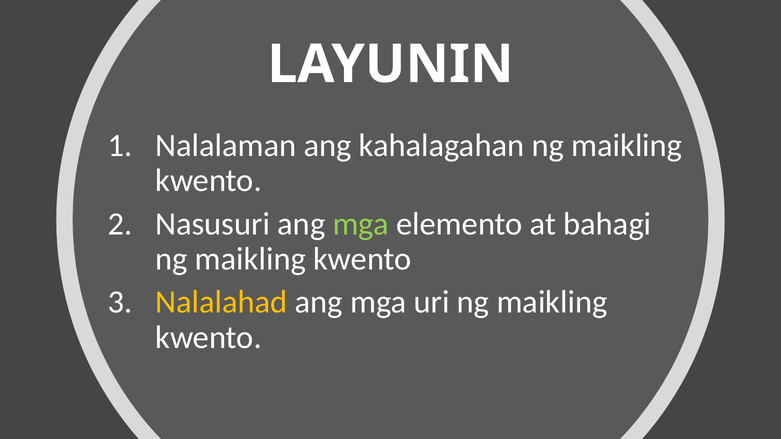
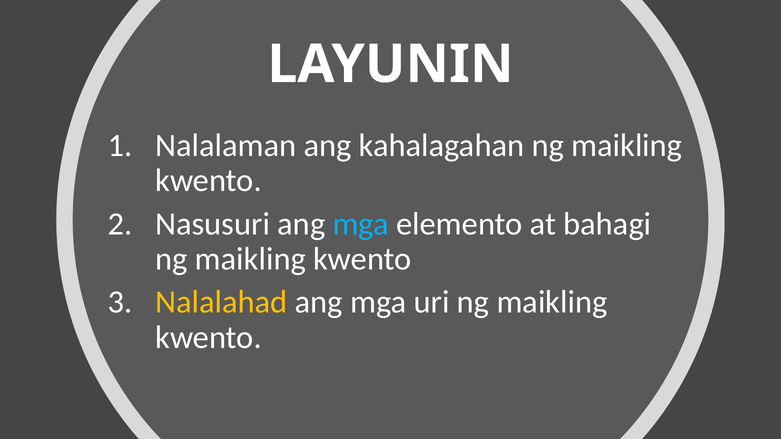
mga colour: light green -> light blue (361, 224)
